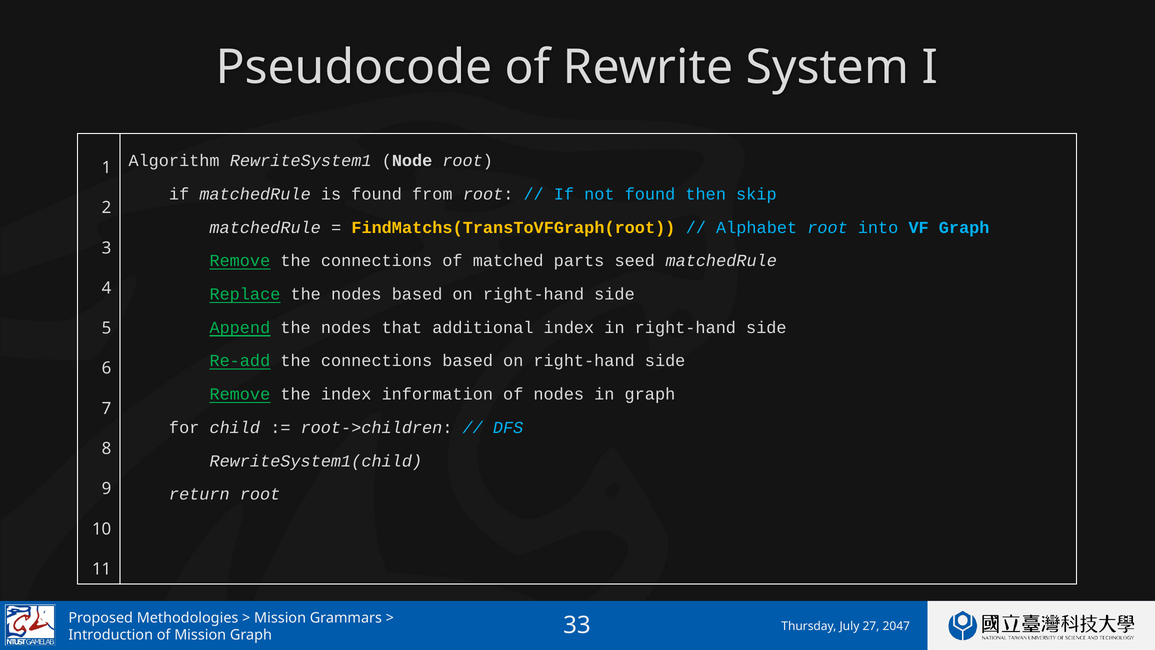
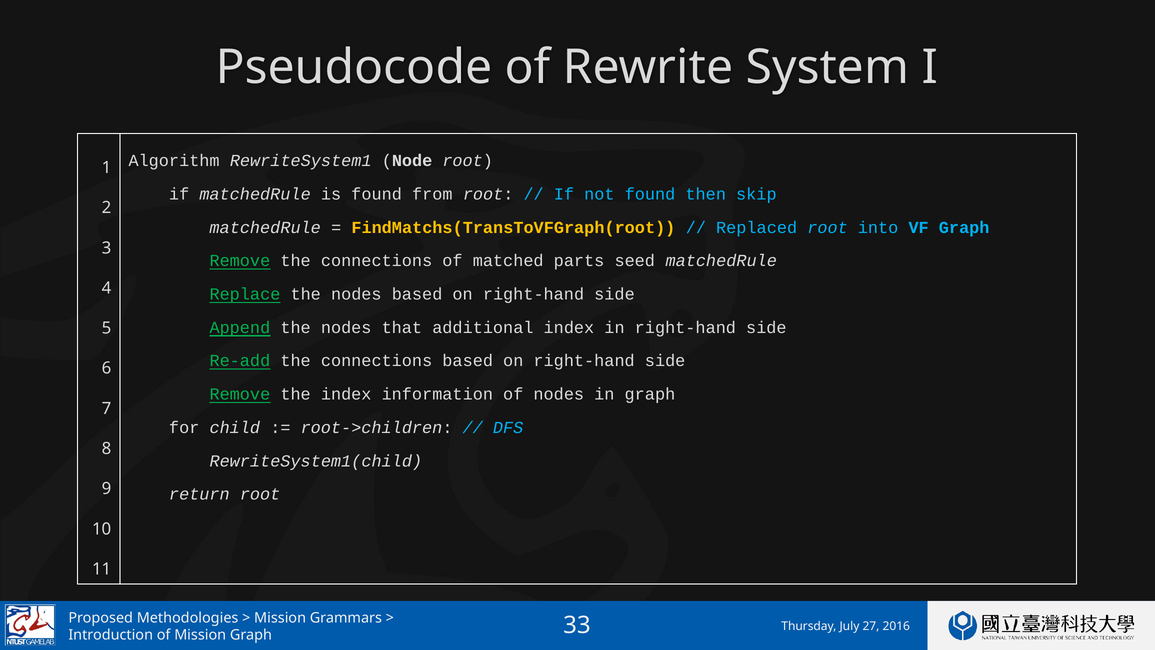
Alphabet: Alphabet -> Replaced (757, 227)
2047: 2047 -> 2016 (896, 626)
